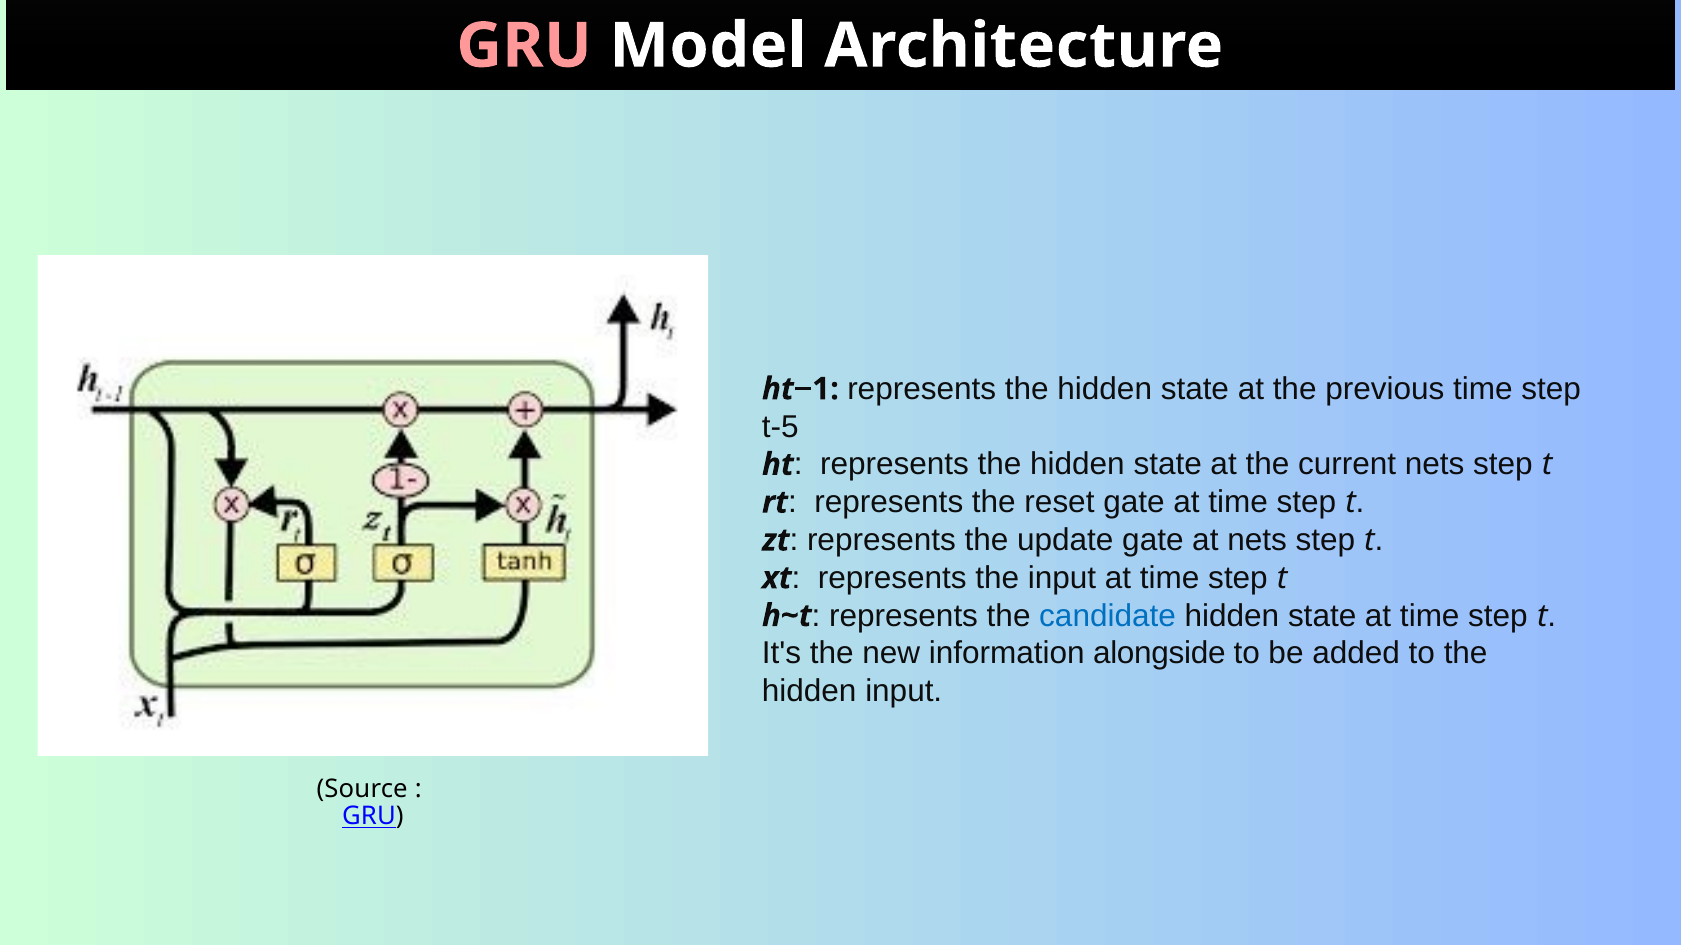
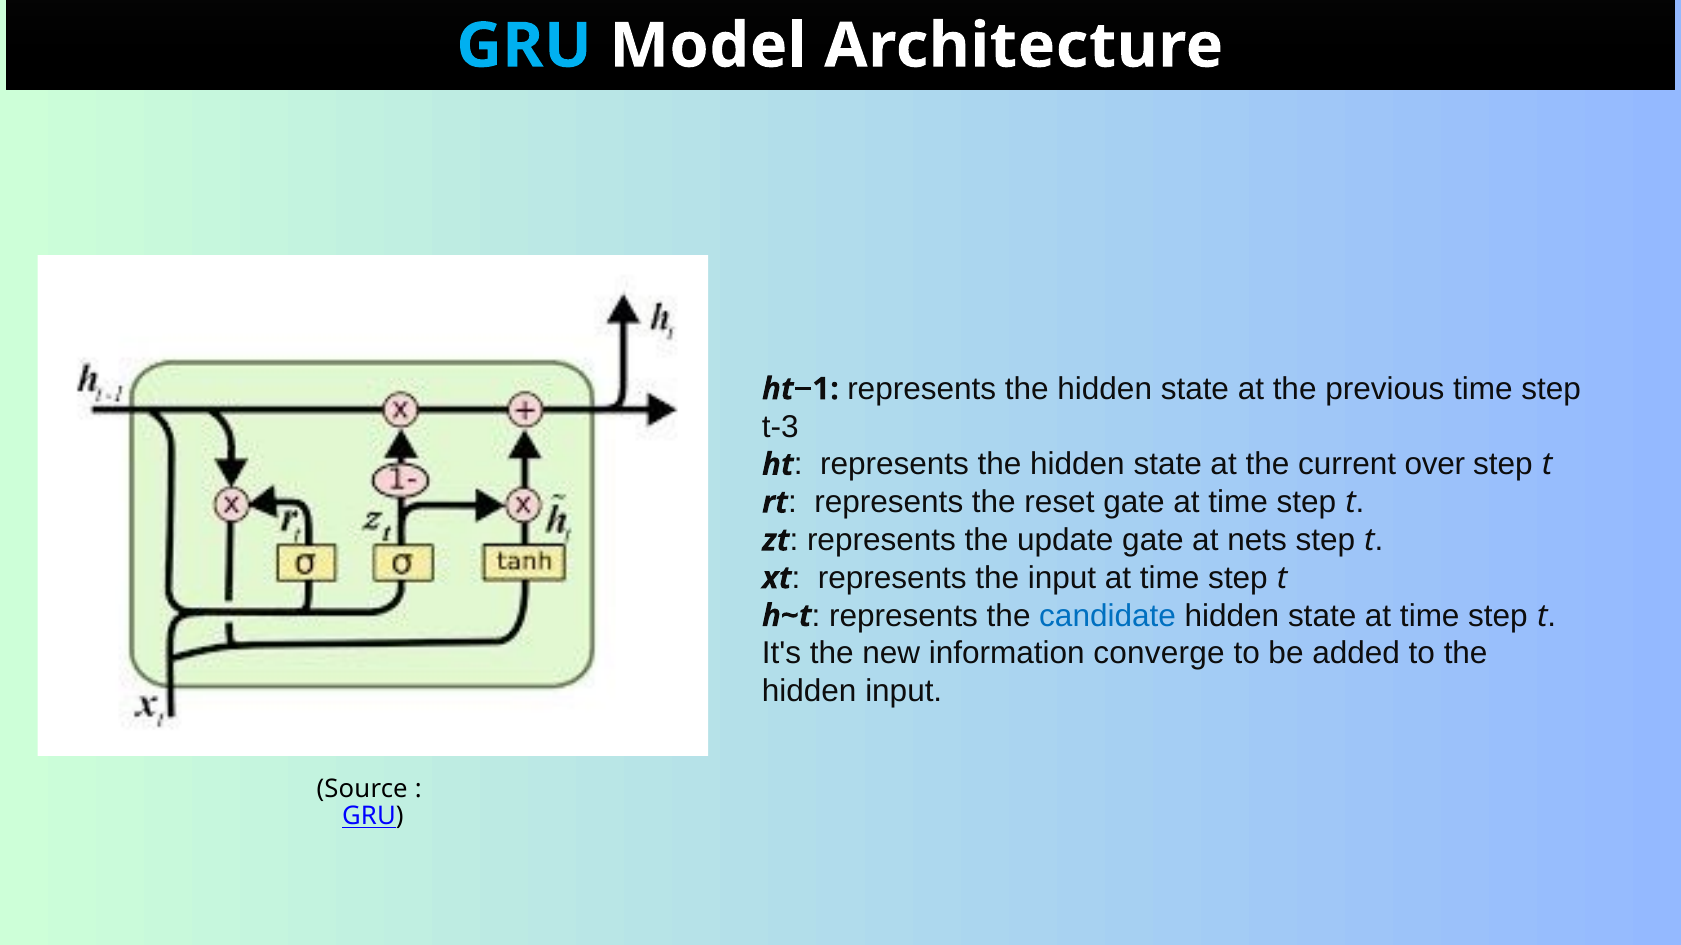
GRU colour: pink -> light blue (524, 46)
t-5: t-5 -> t-3 (780, 427)
current nets: nets -> over (1435, 465)
alongside: alongside -> converge (1159, 654)
